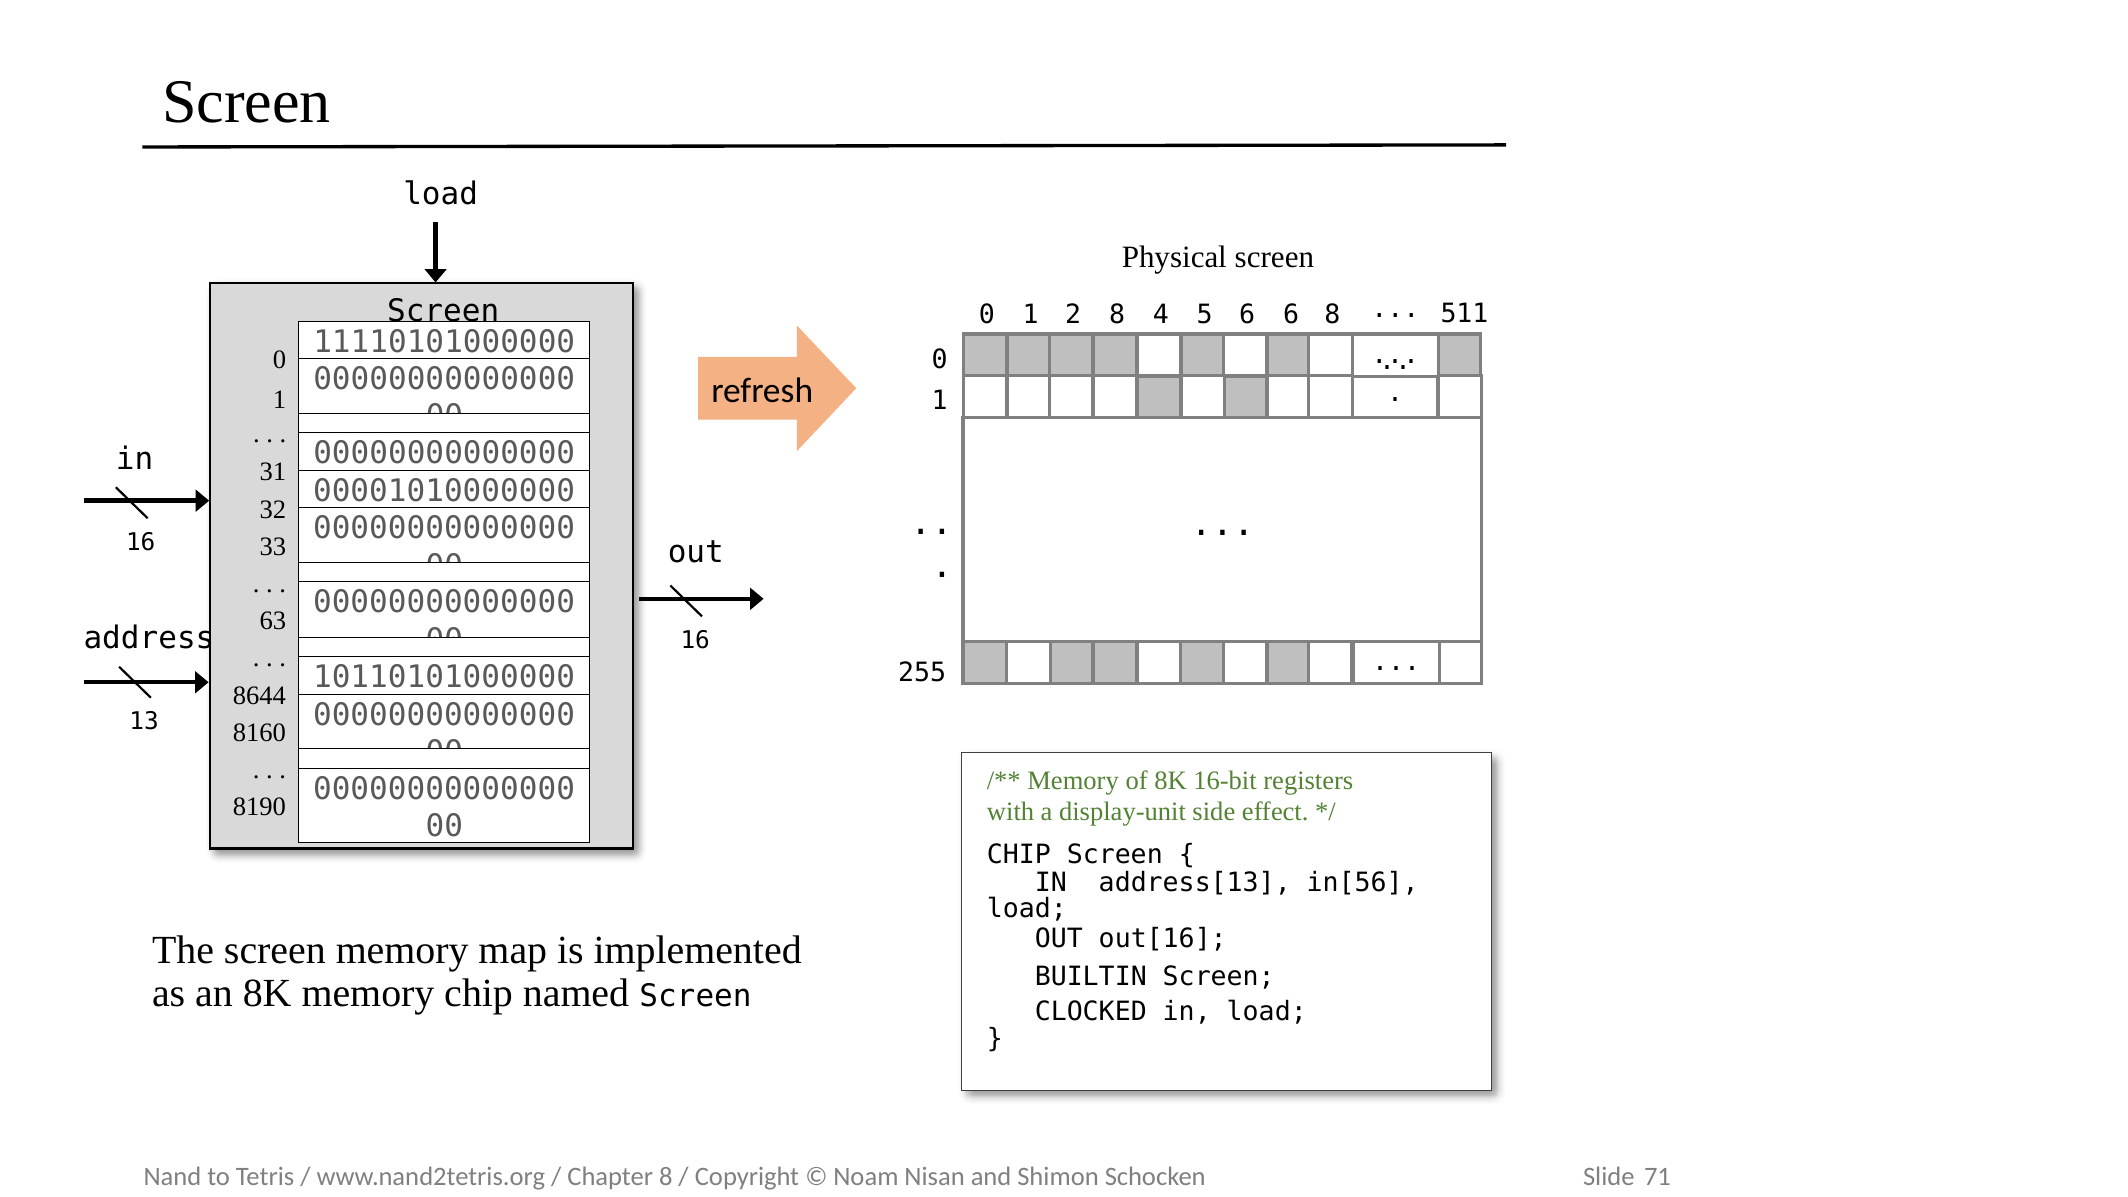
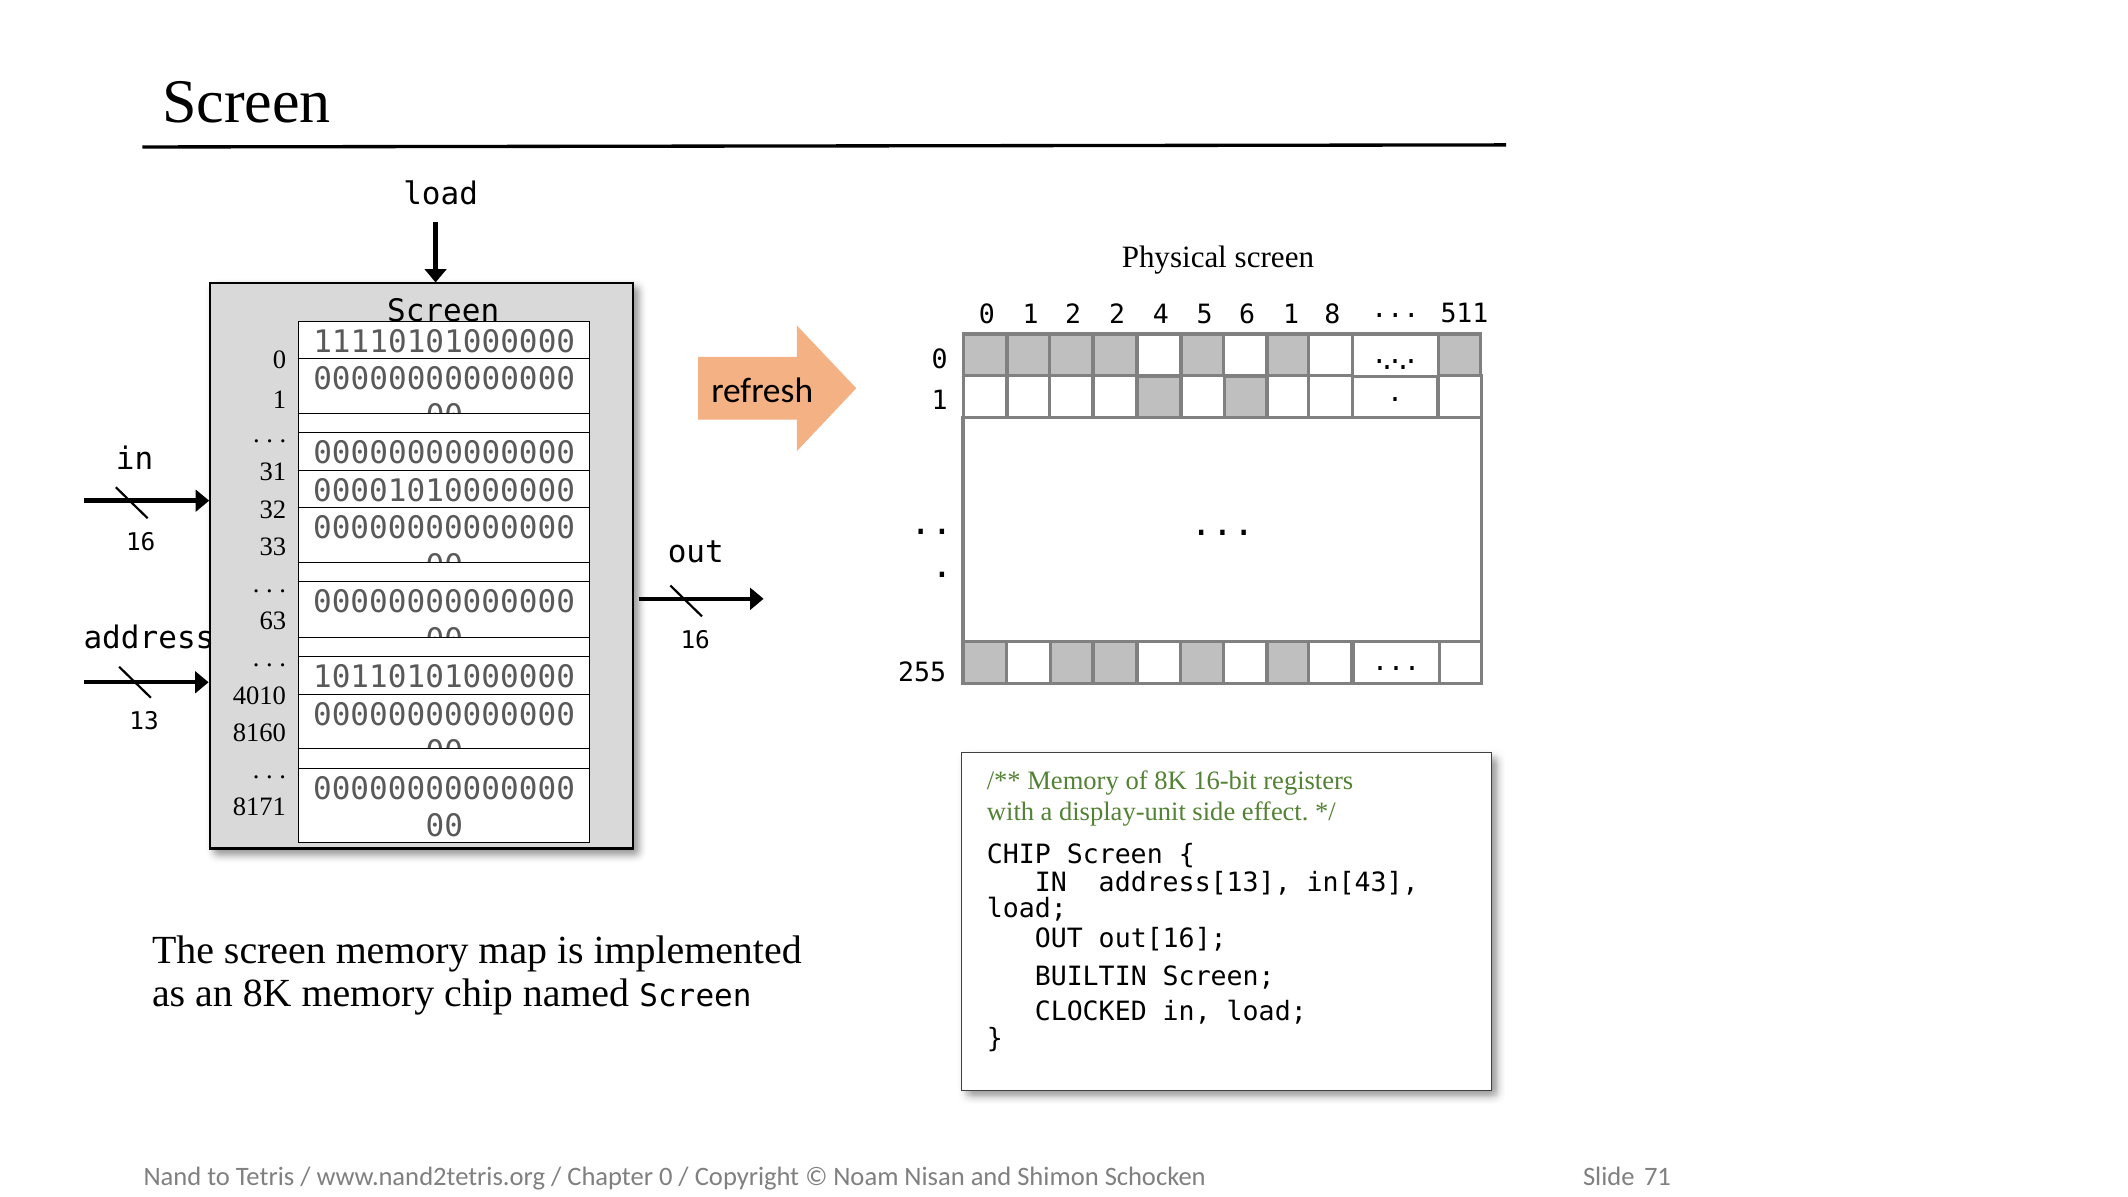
2 8: 8 -> 2 (1117, 315)
6 6: 6 -> 1 (1291, 315)
8644: 8644 -> 4010 (259, 696)
8190: 8190 -> 8171 (259, 807)
in[56: in[56 -> in[43 (1363, 883)
8: 8 -> 0 (666, 1176)
